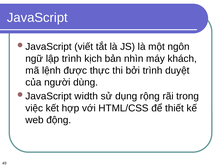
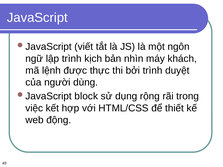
width: width -> block (86, 96)
